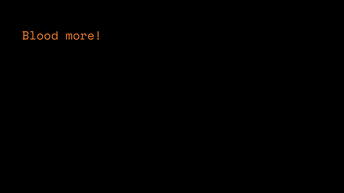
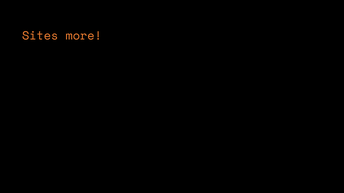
Blood: Blood -> Sites (40, 36)
